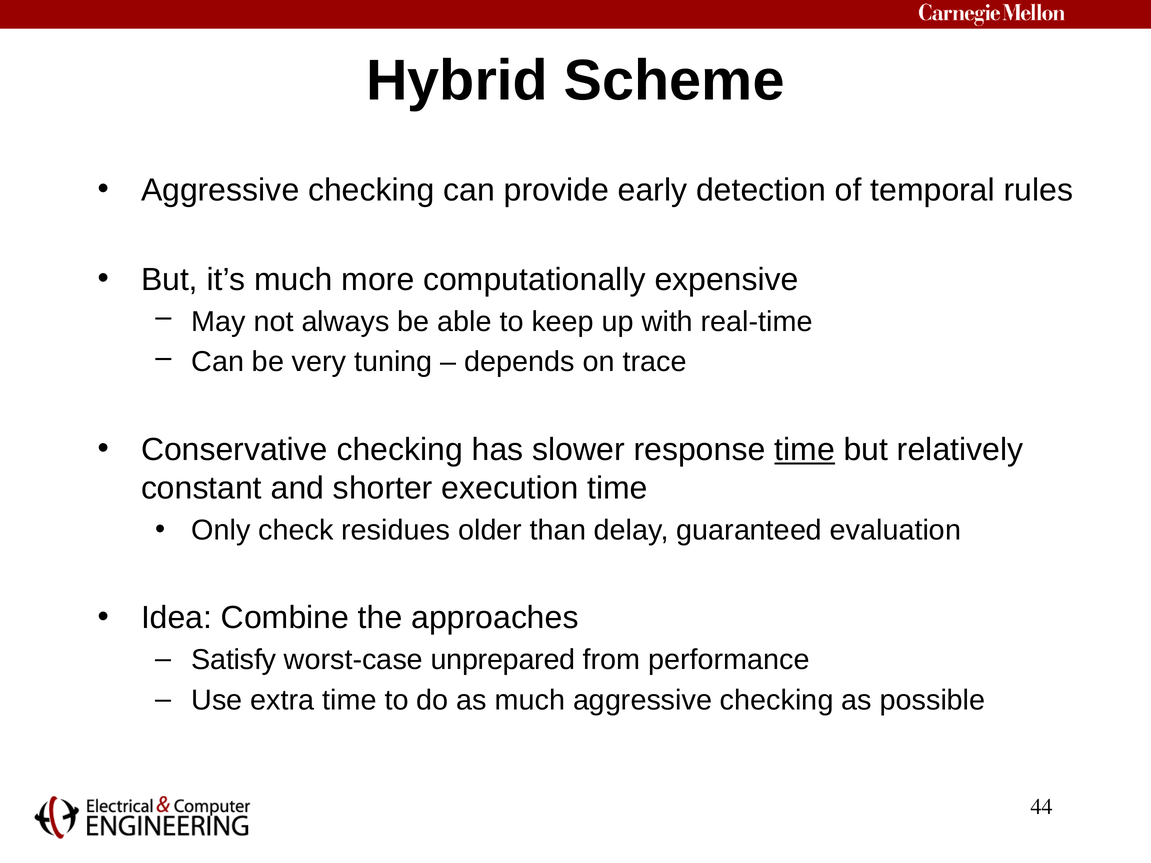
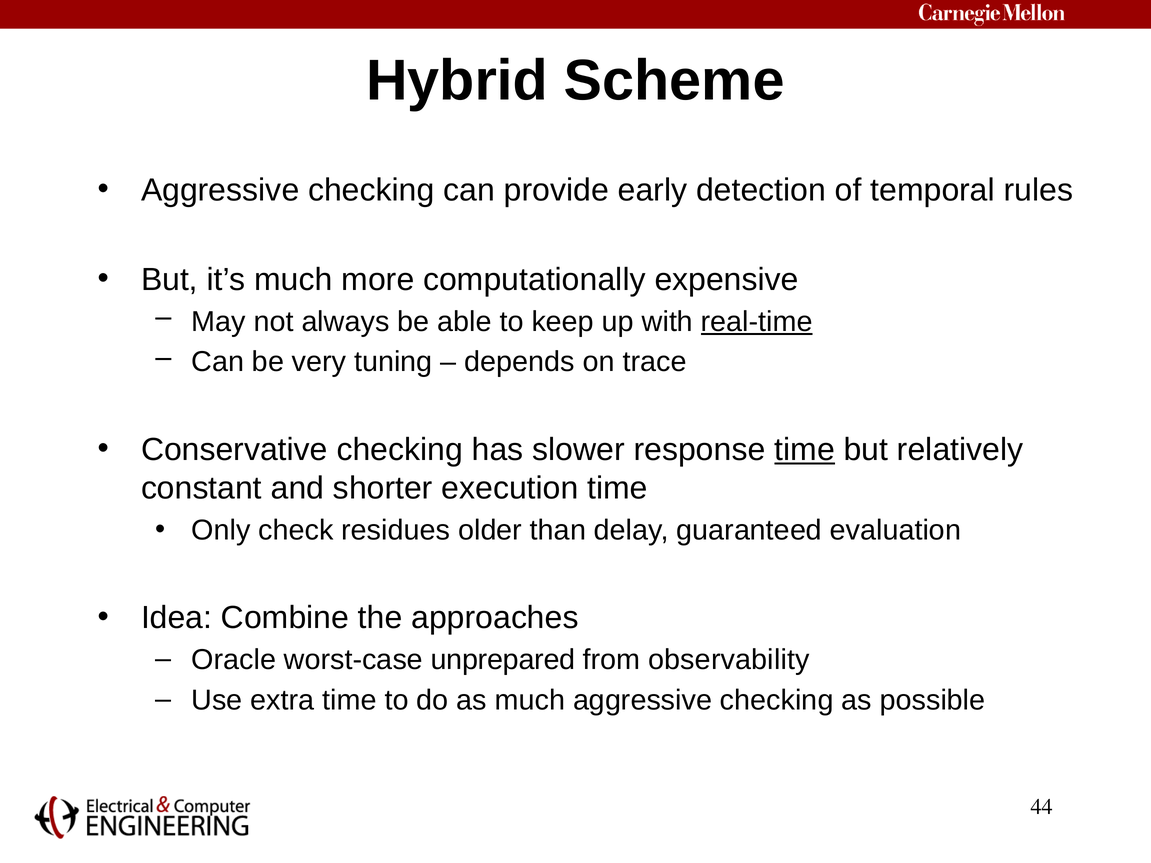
real-time underline: none -> present (757, 322)
Satisfy: Satisfy -> Oracle (234, 660)
performance: performance -> observability (729, 660)
